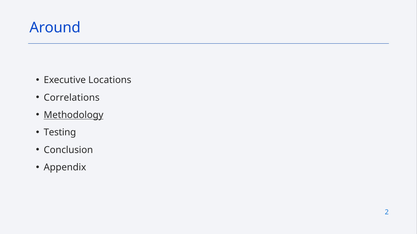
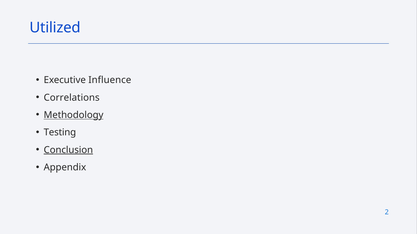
Around: Around -> Utilized (55, 28)
Locations: Locations -> Influence (110, 80)
Conclusion underline: none -> present (68, 150)
